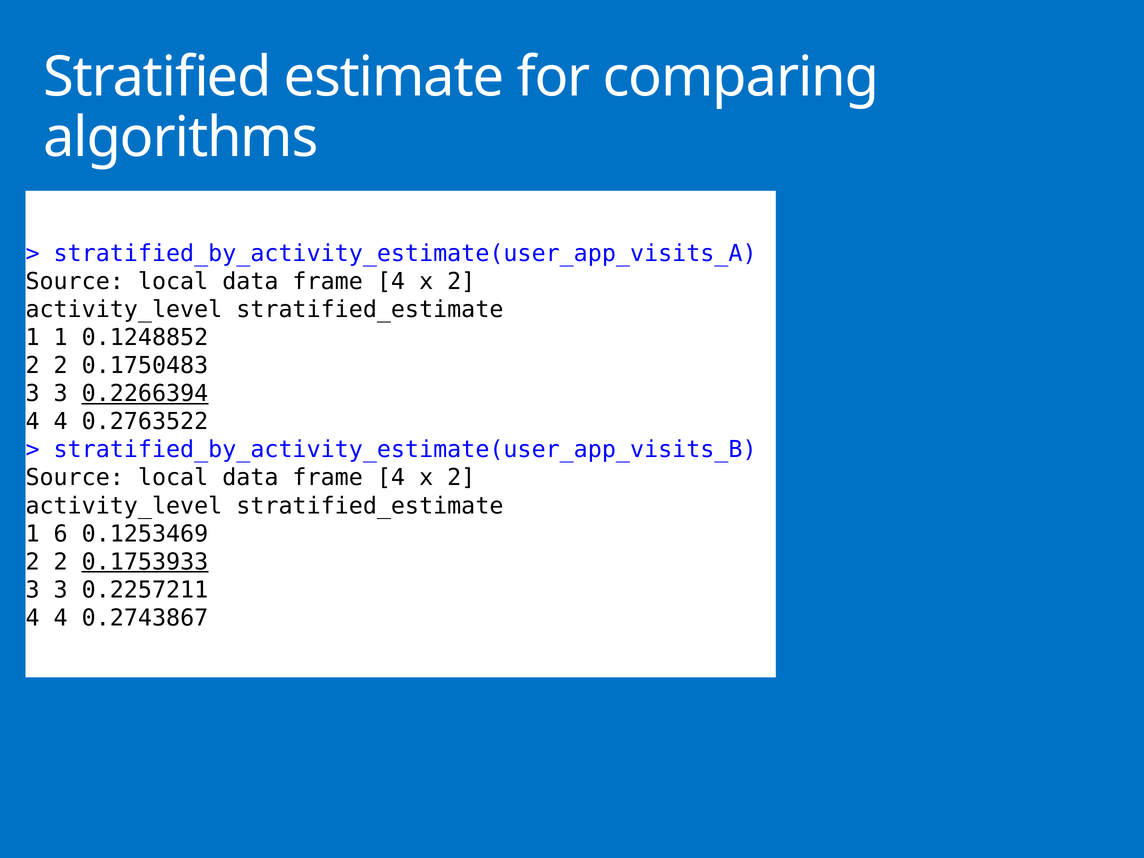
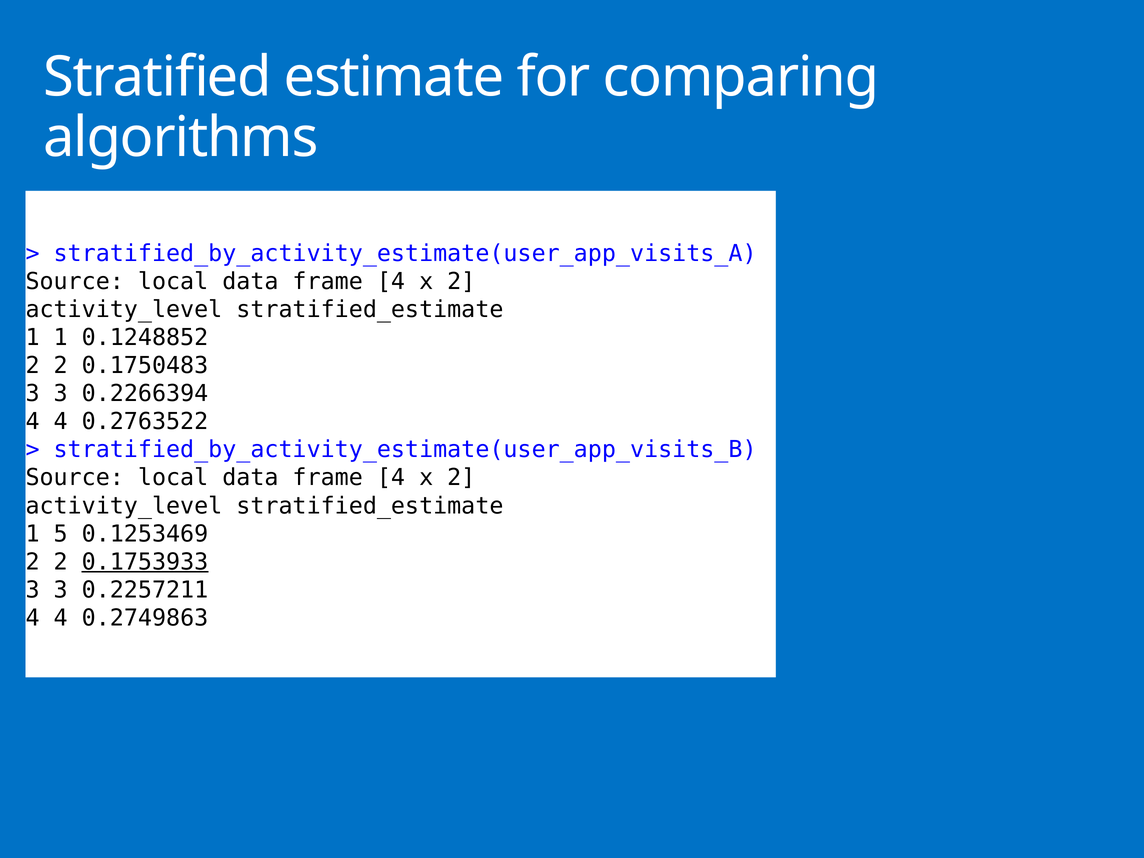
0.2266394 underline: present -> none (145, 394)
6: 6 -> 5 (61, 534)
0.2743867: 0.2743867 -> 0.2749863 (145, 618)
